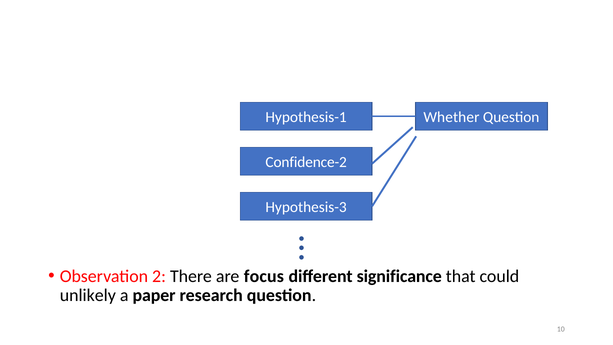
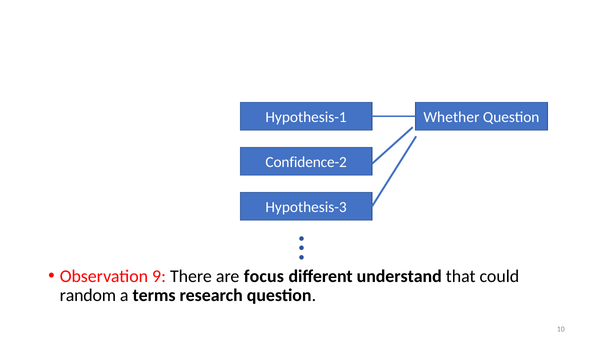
2: 2 -> 9 (159, 276)
significance: significance -> understand (399, 276)
unlikely: unlikely -> random (88, 295)
paper: paper -> terms (154, 295)
